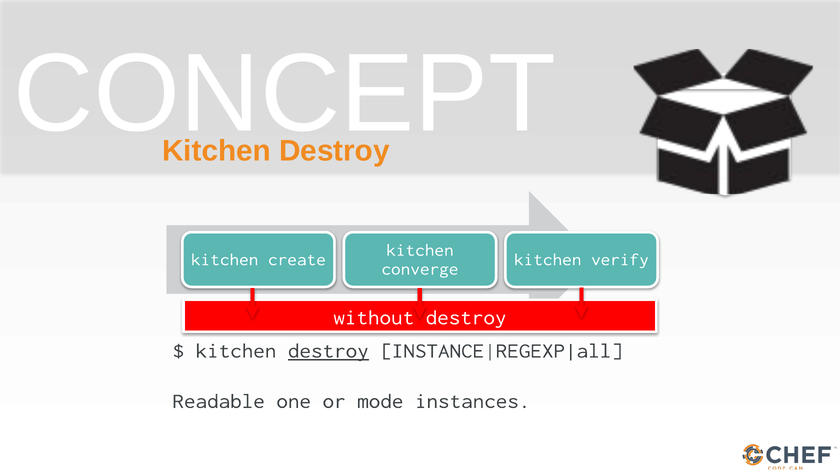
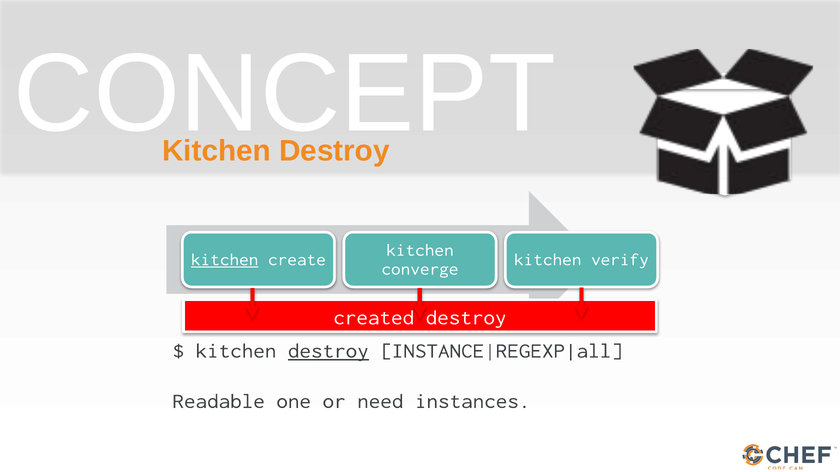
kitchen underline: none -> present (225, 260)
without: without -> created (374, 318)
mode: mode -> need (380, 401)
